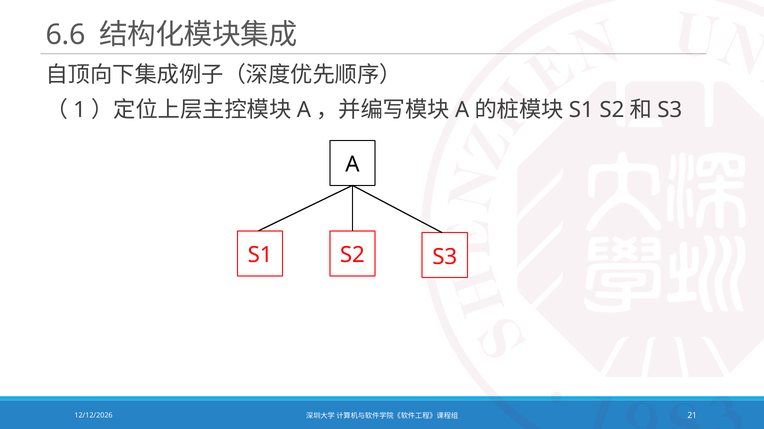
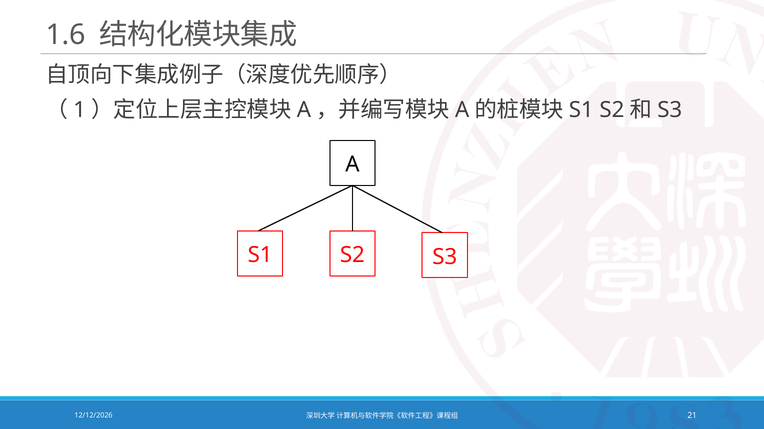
6.6: 6.6 -> 1.6 (66, 35)
